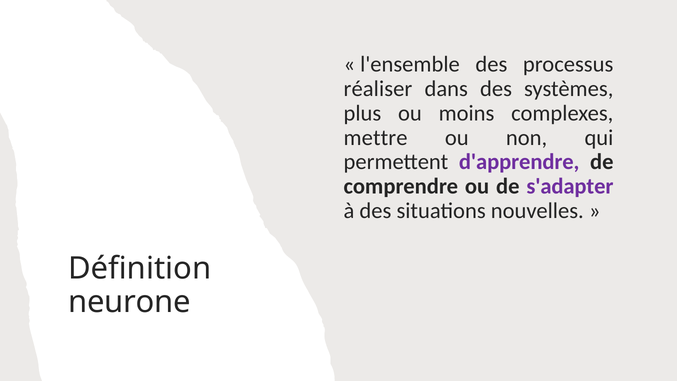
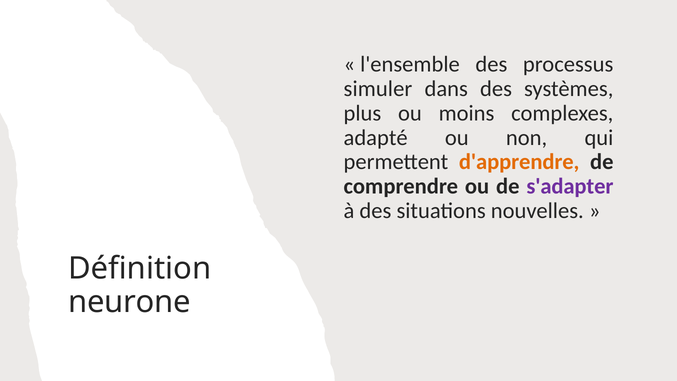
réaliser: réaliser -> simuler (378, 89)
mettre: mettre -> adapté (376, 138)
d'apprendre colour: purple -> orange (519, 162)
